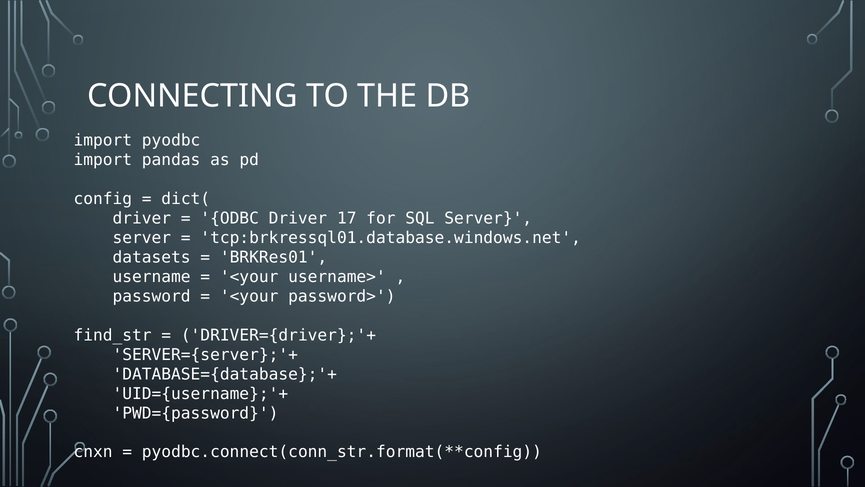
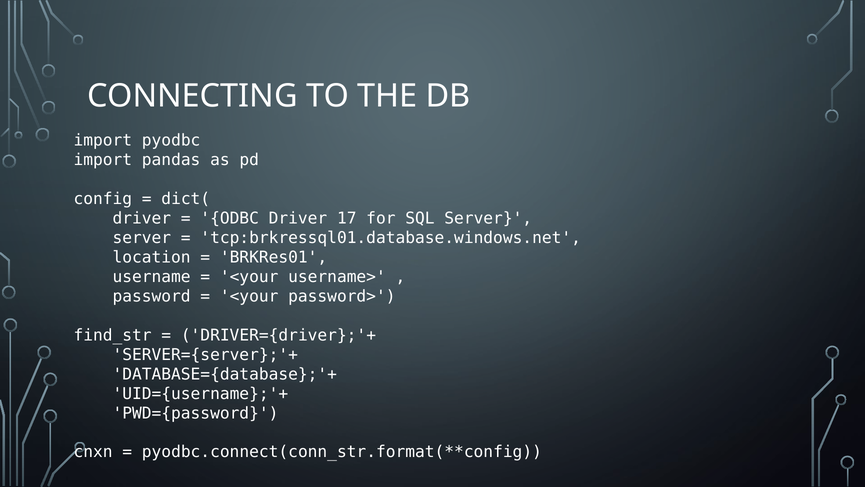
datasets: datasets -> location (152, 257)
